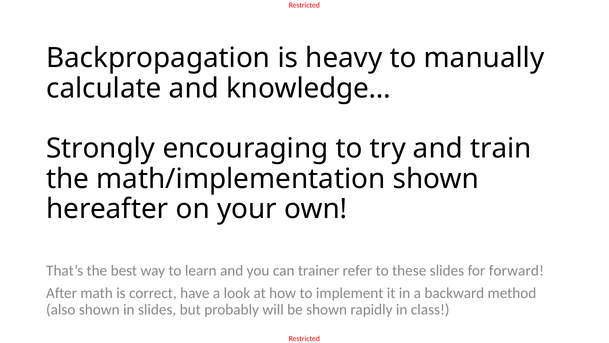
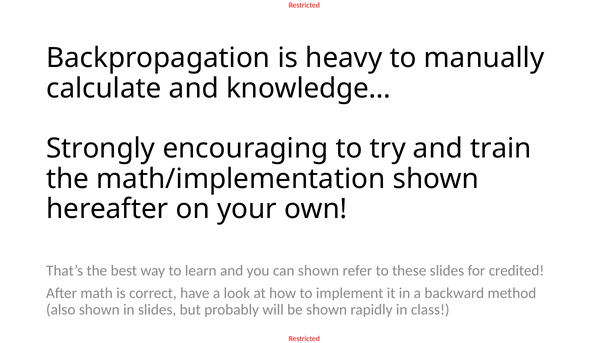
can trainer: trainer -> shown (319, 270)
forward: forward -> credited (517, 270)
